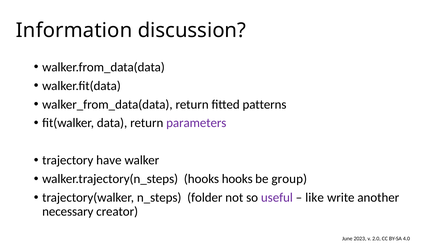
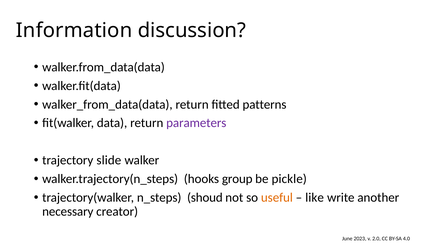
have: have -> slide (109, 160)
hooks hooks: hooks -> group (237, 179)
group: group -> pickle (289, 179)
folder: folder -> shoud (205, 197)
useful colour: purple -> orange (277, 197)
